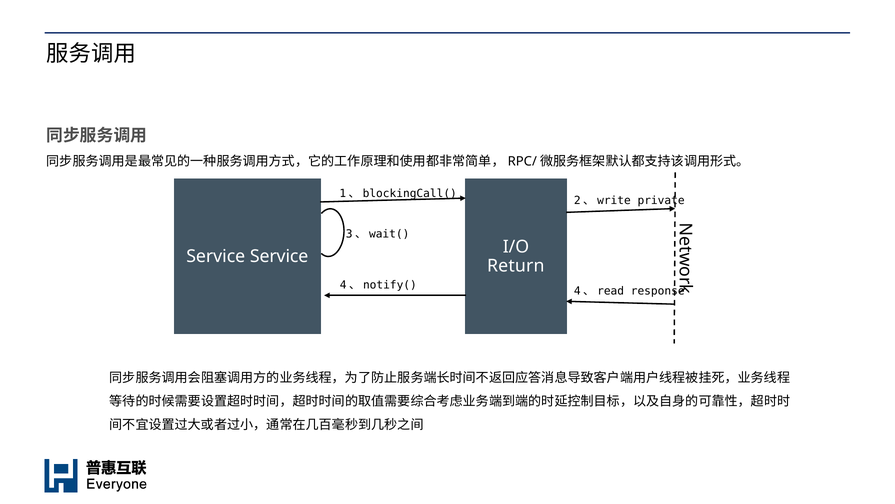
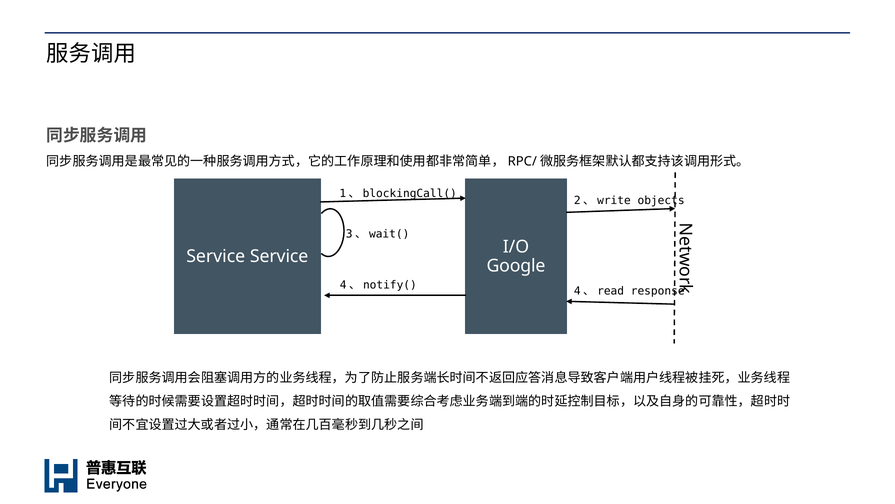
private: private -> objects (661, 200)
Return: Return -> Google (516, 266)
